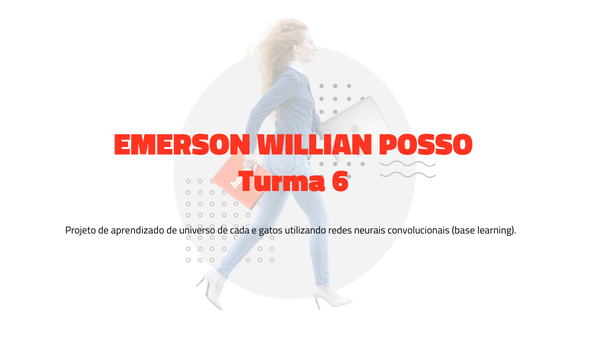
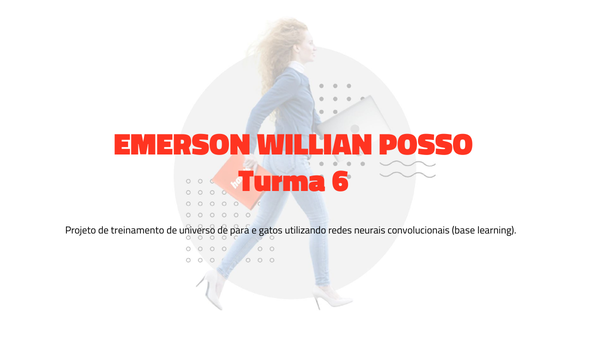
aprendizado: aprendizado -> treinamento (138, 230)
cada: cada -> para (240, 230)
